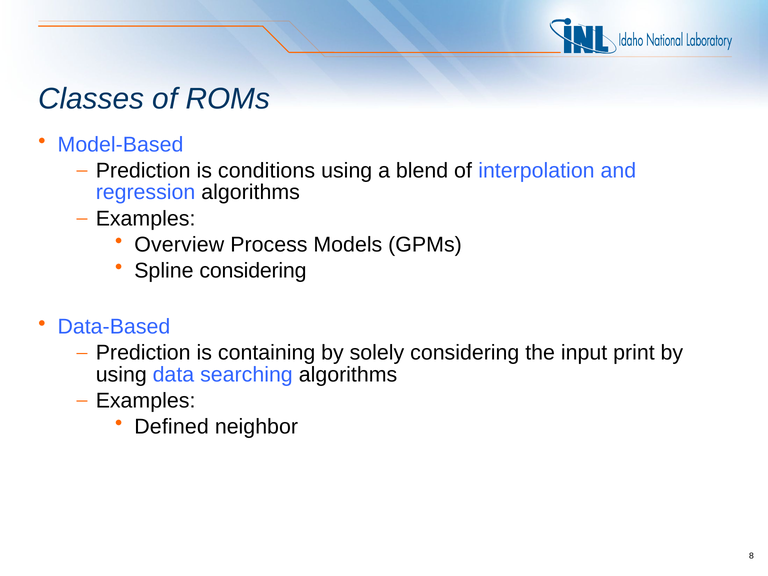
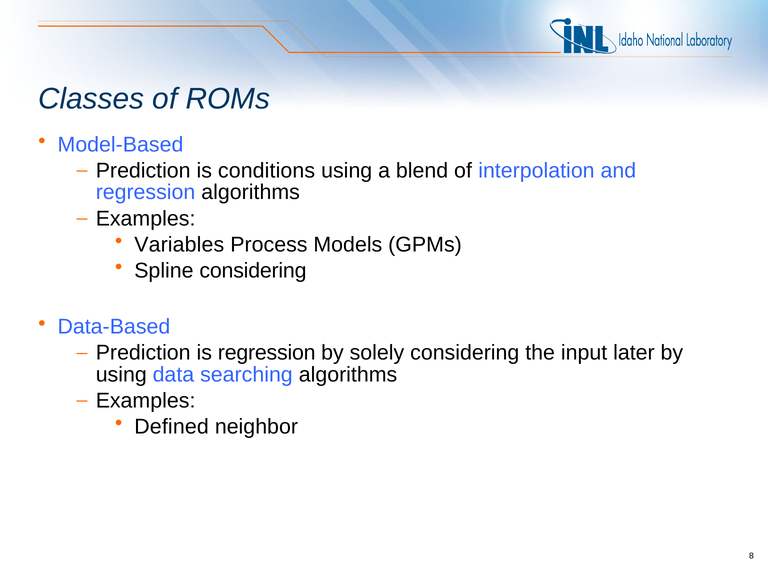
Overview: Overview -> Variables (179, 245)
is containing: containing -> regression (267, 353)
print: print -> later (634, 353)
